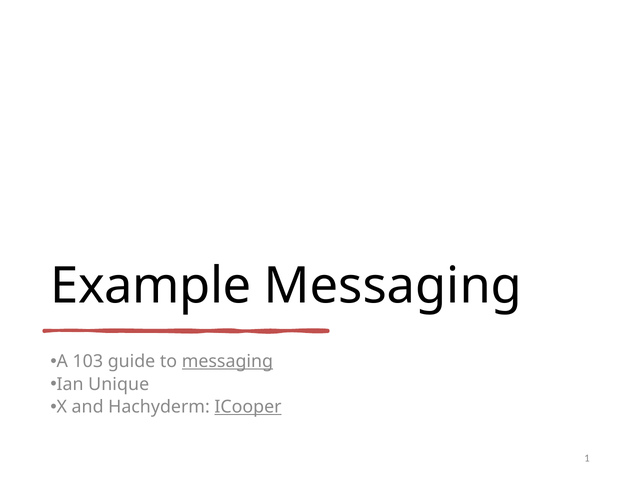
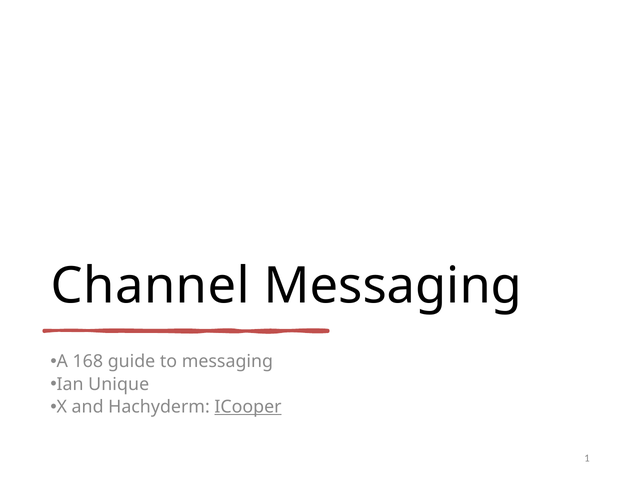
Example: Example -> Channel (150, 286)
103: 103 -> 168 (88, 361)
messaging underline: present -> none (227, 361)
